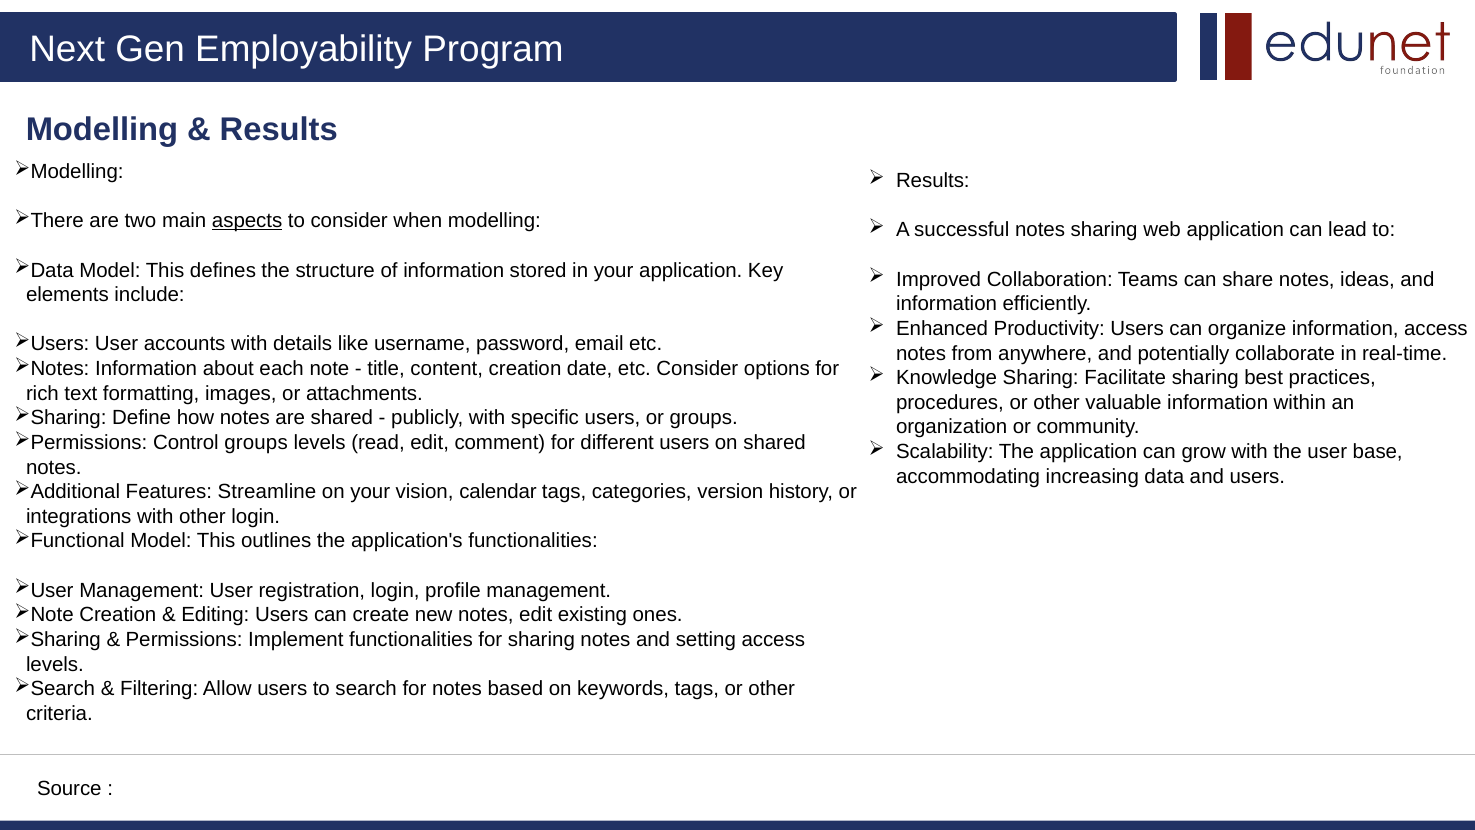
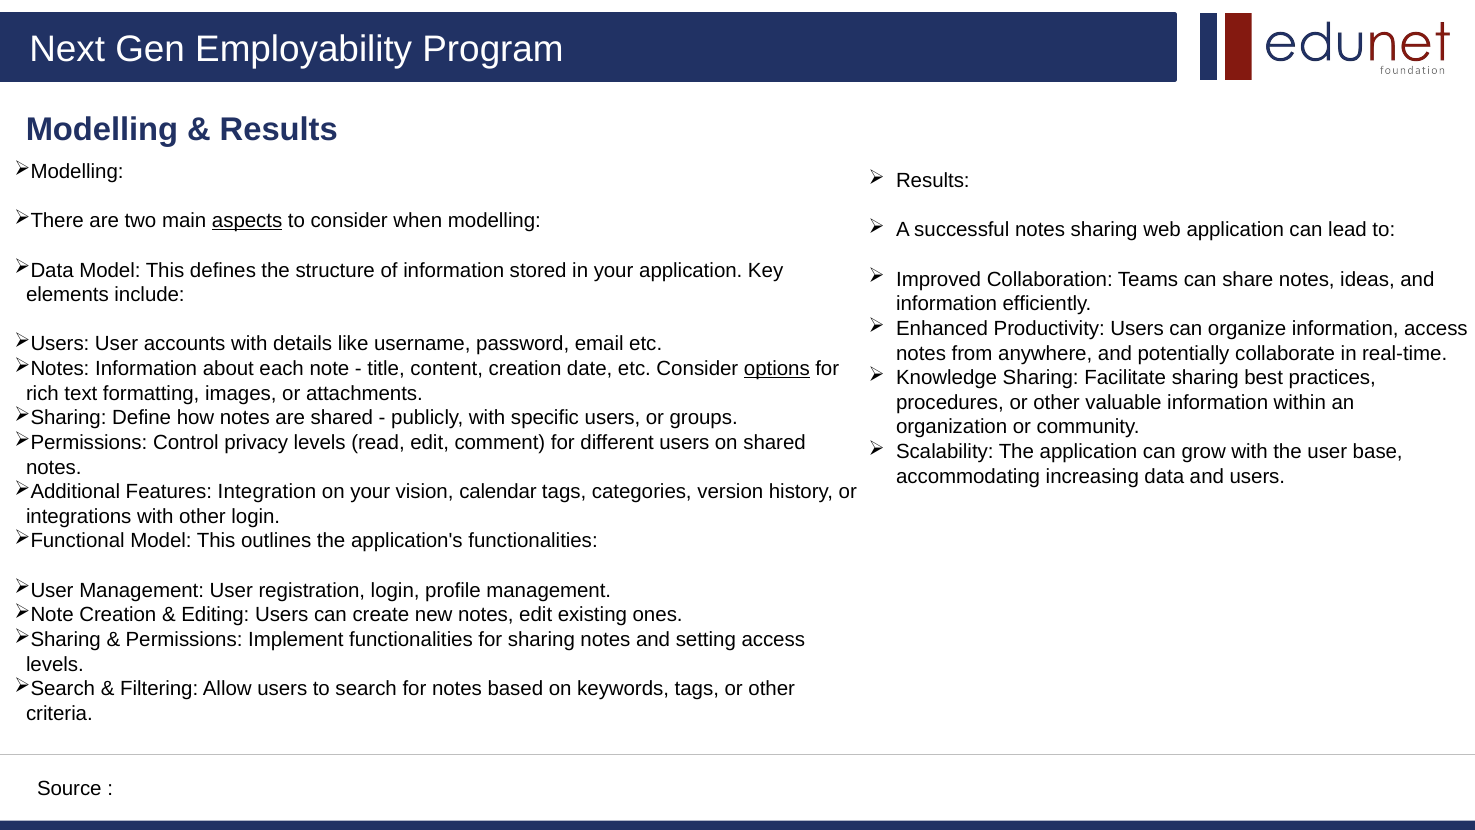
options underline: none -> present (777, 369)
Control groups: groups -> privacy (256, 443)
Streamline: Streamline -> Integration (267, 492)
